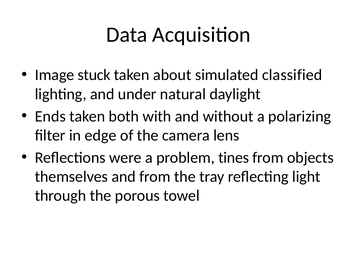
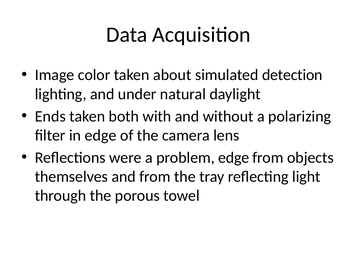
stuck: stuck -> color (94, 75)
classified: classified -> detection (292, 75)
problem tines: tines -> edge (234, 157)
